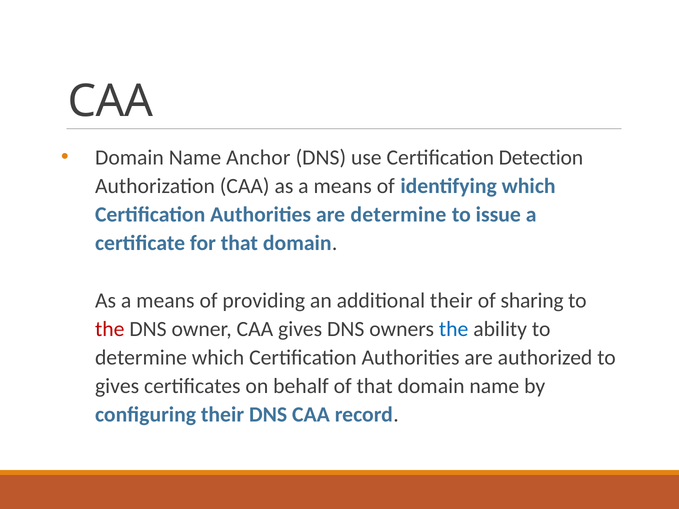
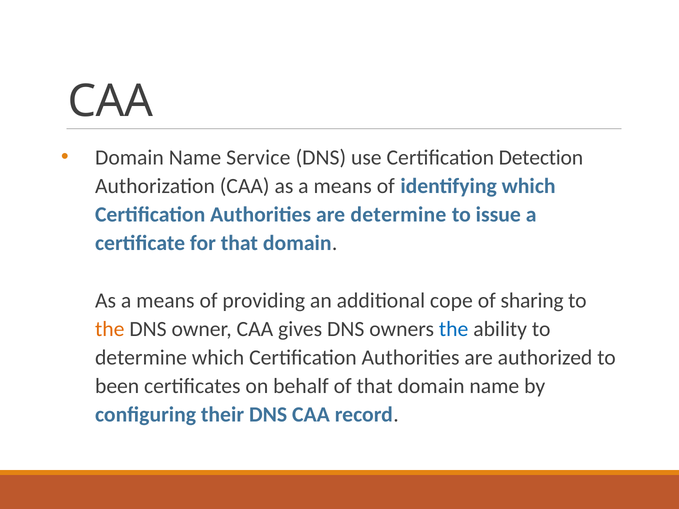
Anchor: Anchor -> Service (258, 158)
additional their: their -> cope (451, 301)
the colour: red -> orange (110, 329)
gives: gives -> been (117, 386)
